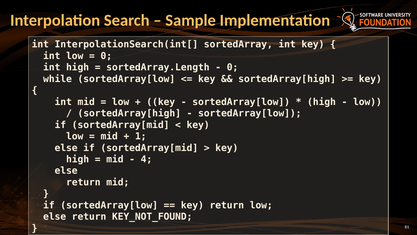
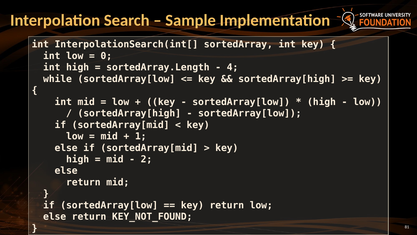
0: 0 -> 4 (233, 67)
4: 4 -> 2 (146, 159)
